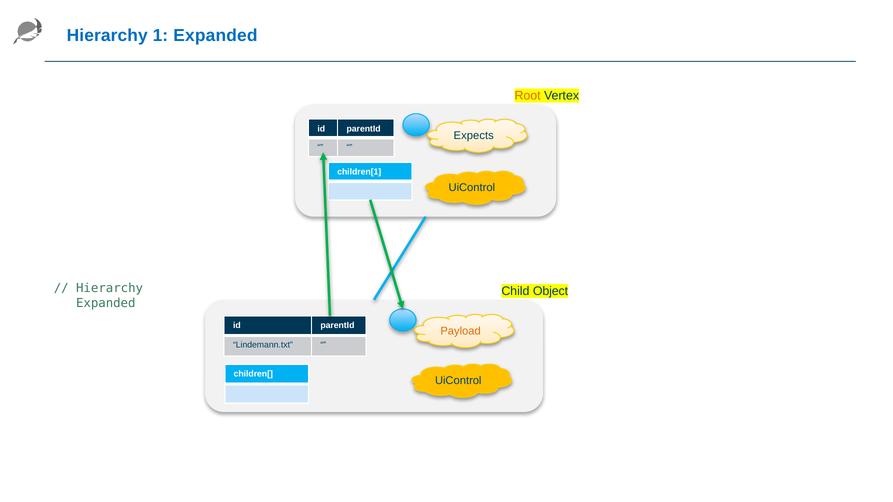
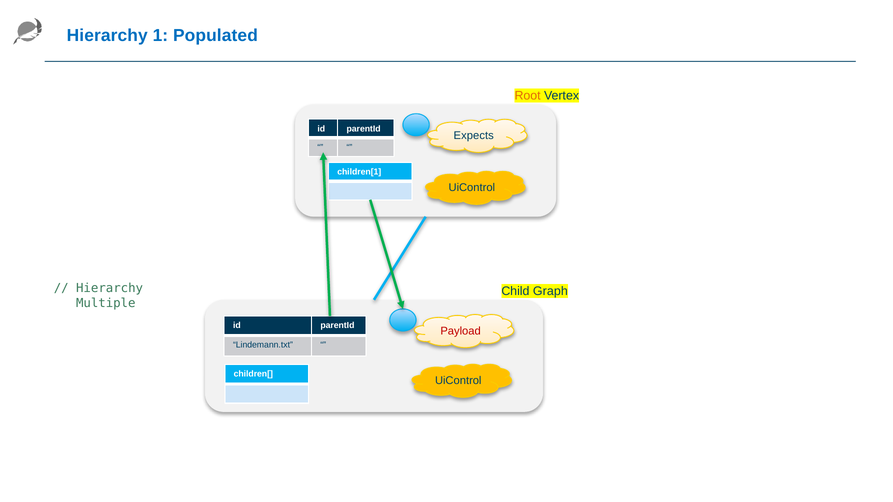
1 Expanded: Expanded -> Populated (215, 36)
Object: Object -> Graph (550, 291)
Expanded: Expanded -> Multiple (106, 303)
Payload colour: orange -> red (461, 331)
